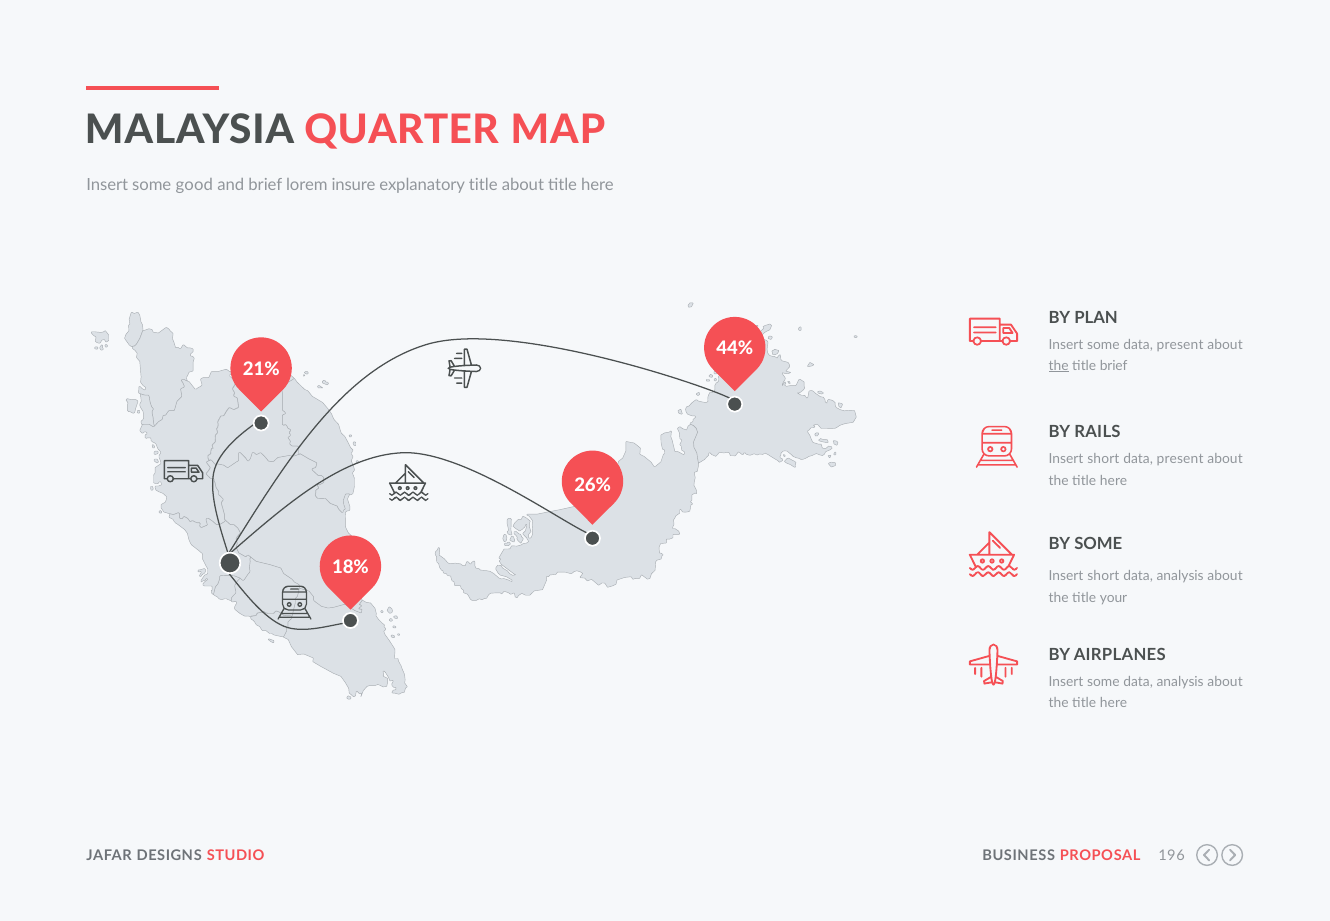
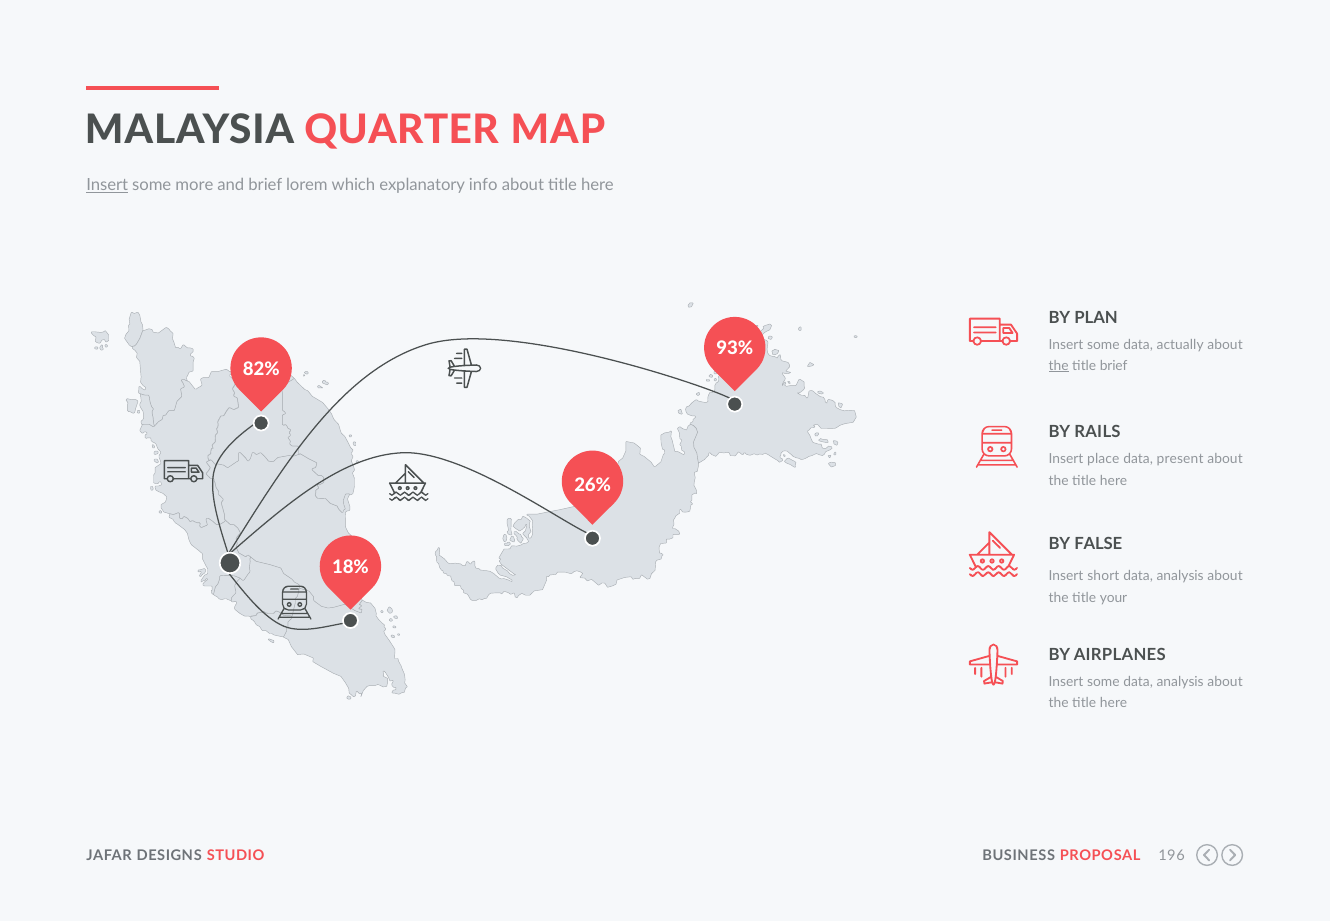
Insert underline: none -> present (107, 185)
good: good -> more (194, 185)
insure: insure -> which (353, 185)
explanatory title: title -> info (483, 185)
some data present: present -> actually (1180, 344)
44%: 44% -> 93% (735, 349)
21%: 21% -> 82% (261, 369)
short: short -> place (1103, 459)
BY SOME: SOME -> FALSE (1098, 544)
